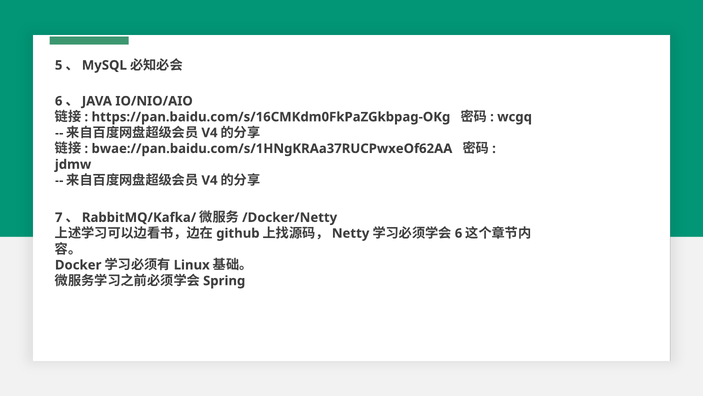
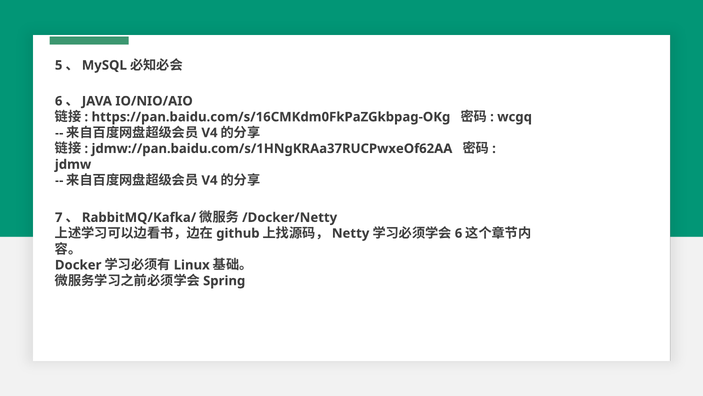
bwae://pan.baidu.com/s/1HNgKRAa37RUCPwxeOf62AA: bwae://pan.baidu.com/s/1HNgKRAa37RUCPwxeOf62AA -> jdmw://pan.baidu.com/s/1HNgKRAa37RUCPwxeOf62AA (272, 148)
